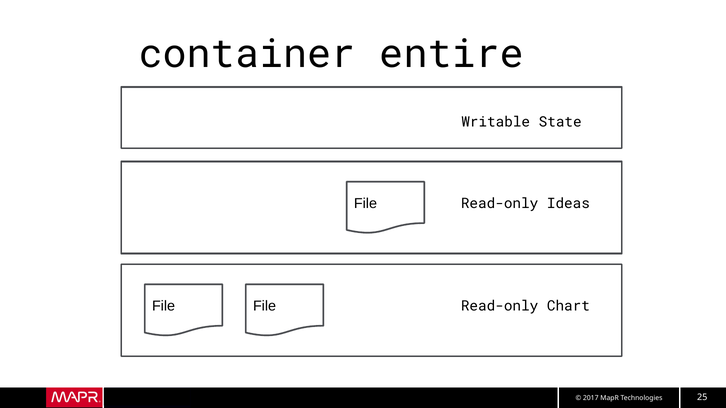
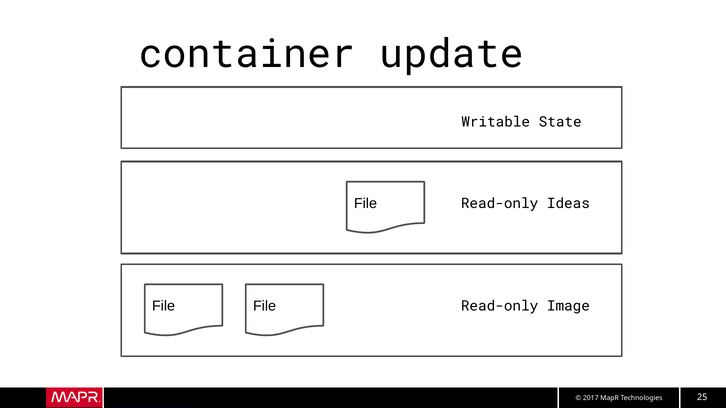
entire: entire -> update (452, 54)
Chart: Chart -> Image (568, 306)
